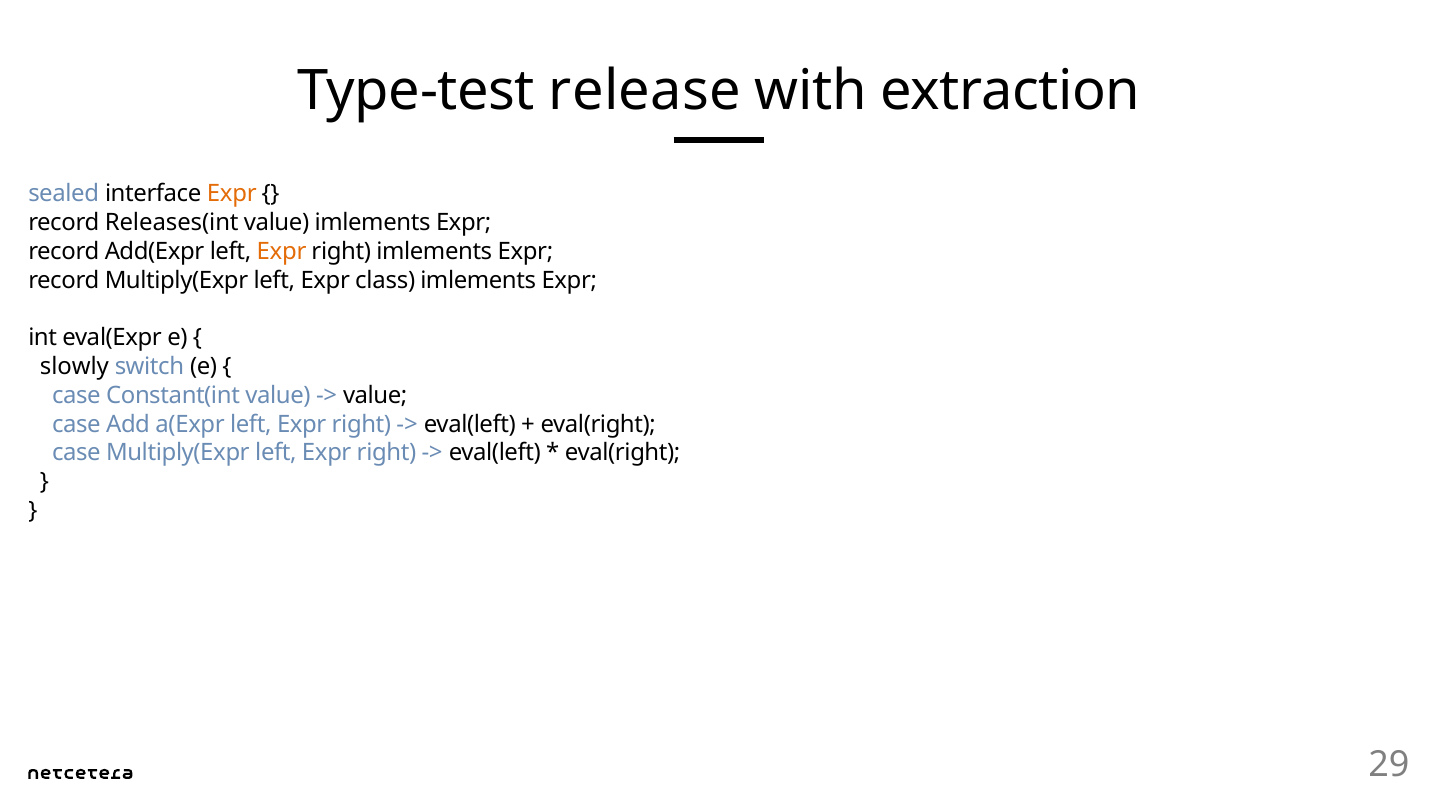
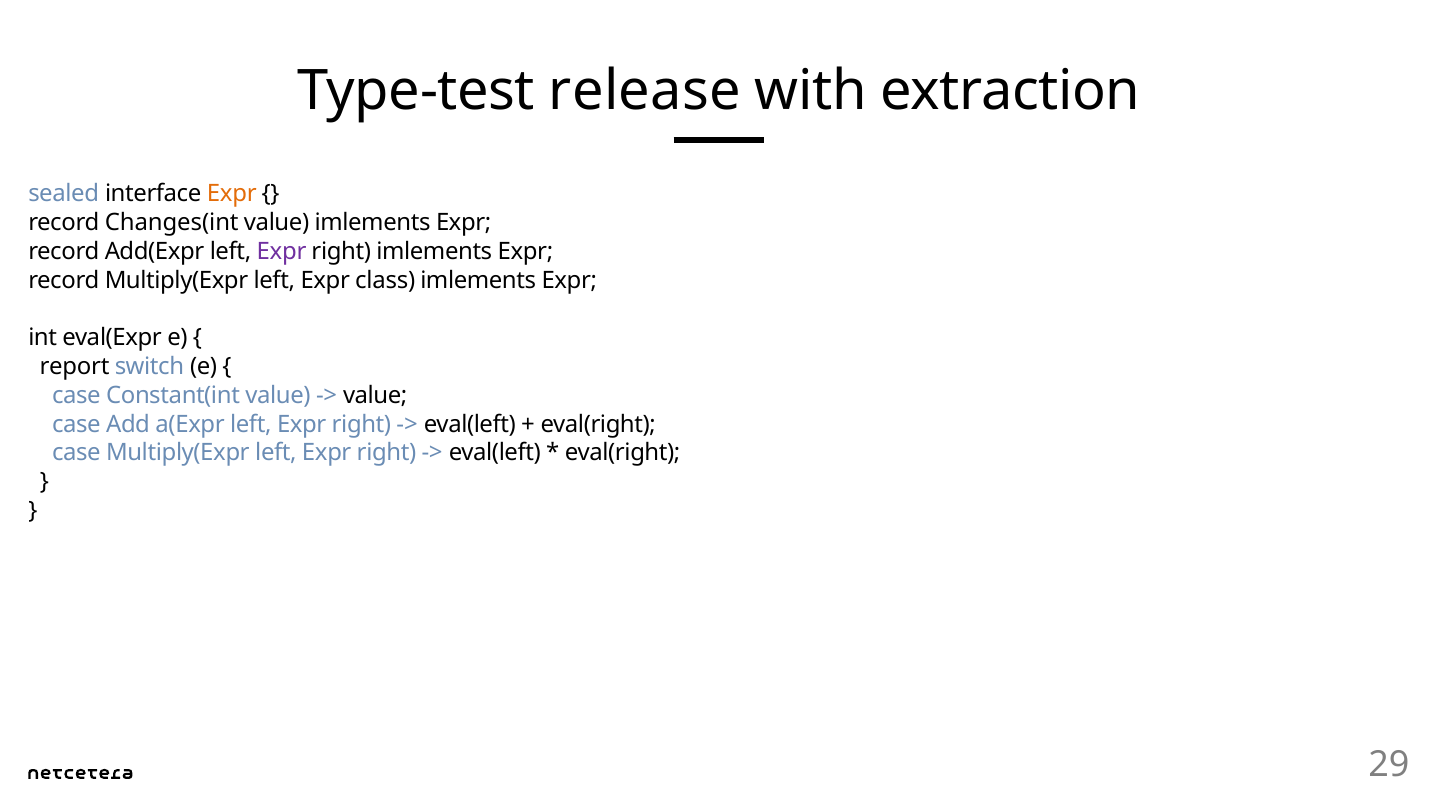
Releases(int: Releases(int -> Changes(int (172, 223)
Expr colour: orange -> purple (281, 252)
slowly: slowly -> report (74, 367)
